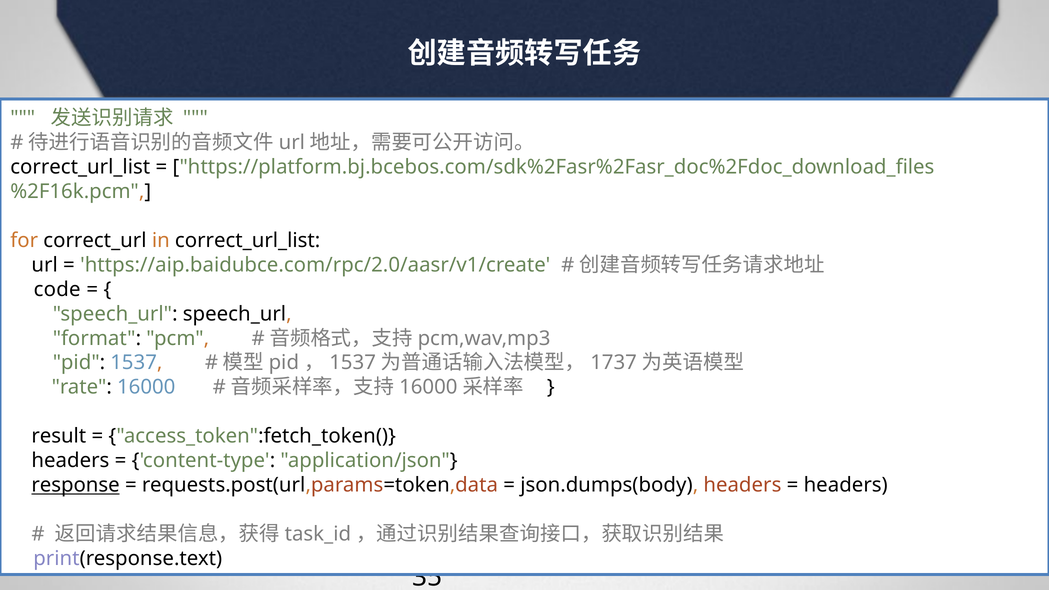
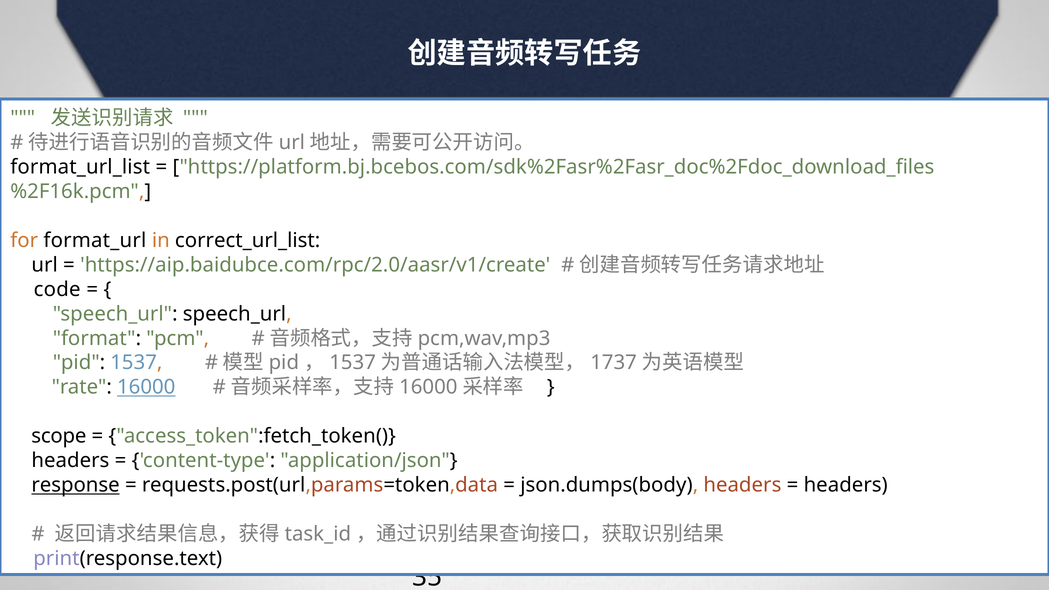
correct_url_list: correct_url_list -> format_url_list (80, 167)
correct_url: correct_url -> format_url (95, 240)
16000 underline: none -> present (146, 387)
result: result -> scope (59, 436)
